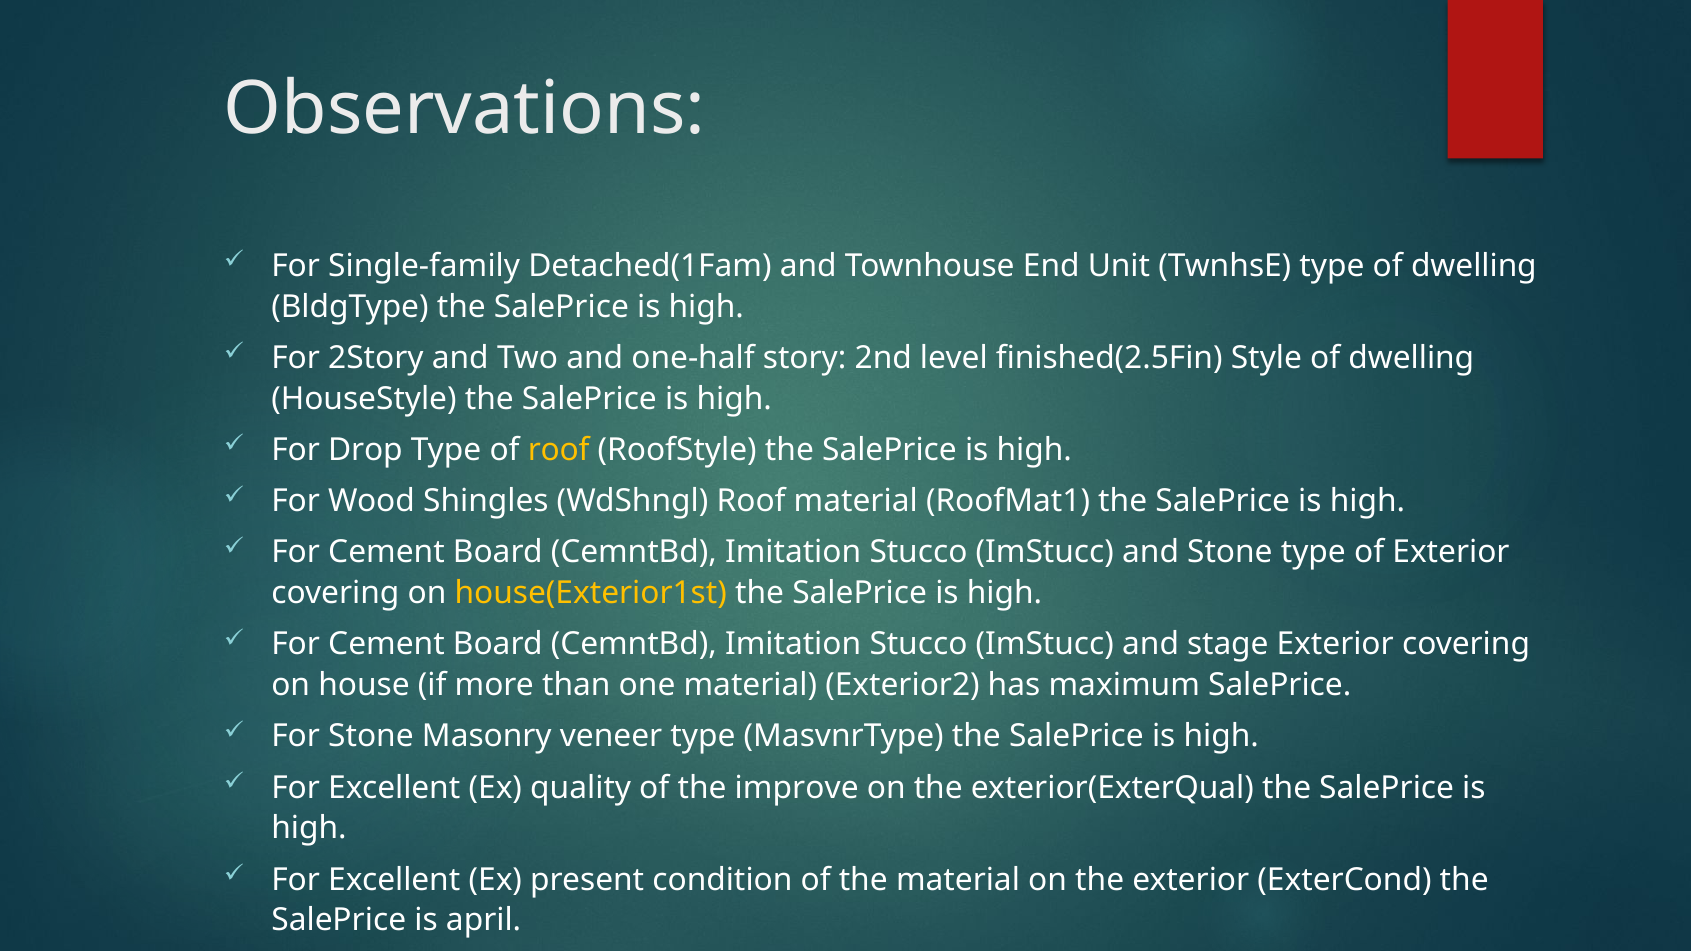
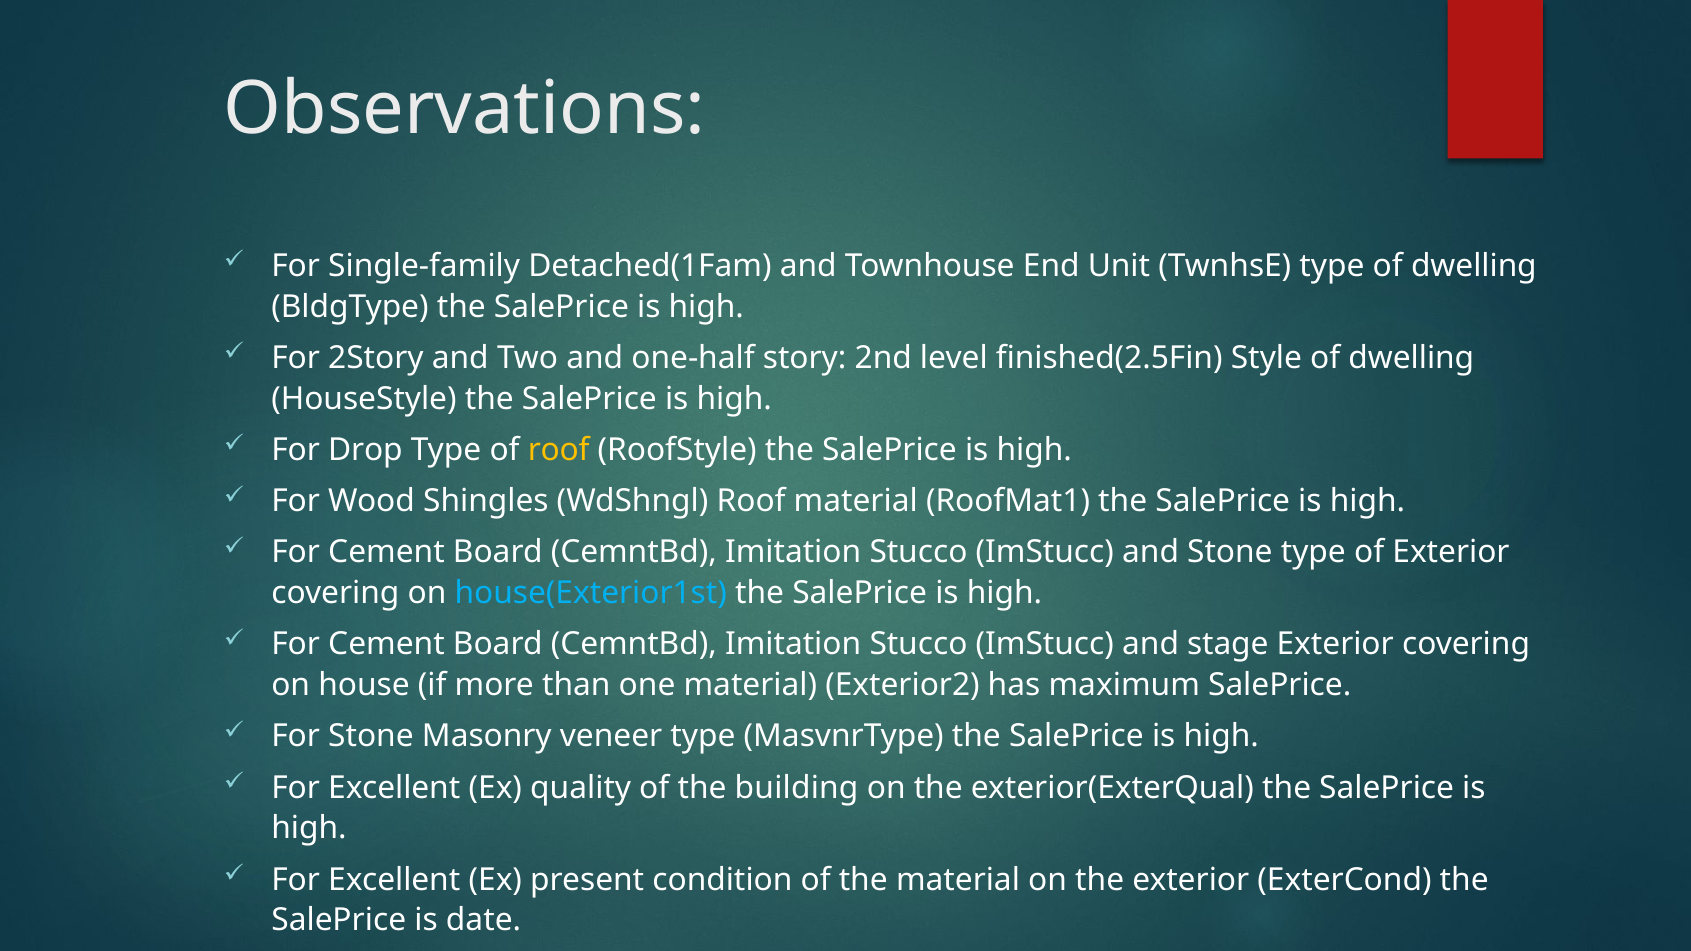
house(Exterior1st colour: yellow -> light blue (591, 593)
improve: improve -> building (797, 788)
april: april -> date (484, 921)
